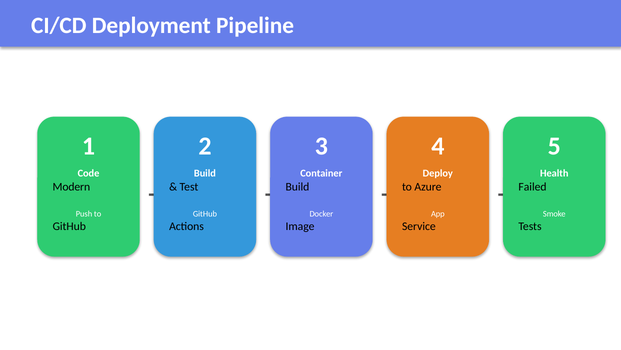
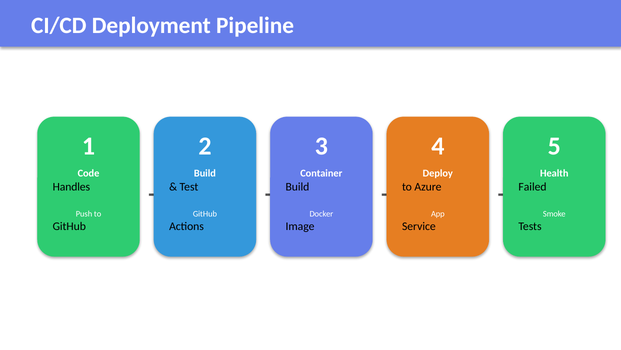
Modern: Modern -> Handles (71, 186)
